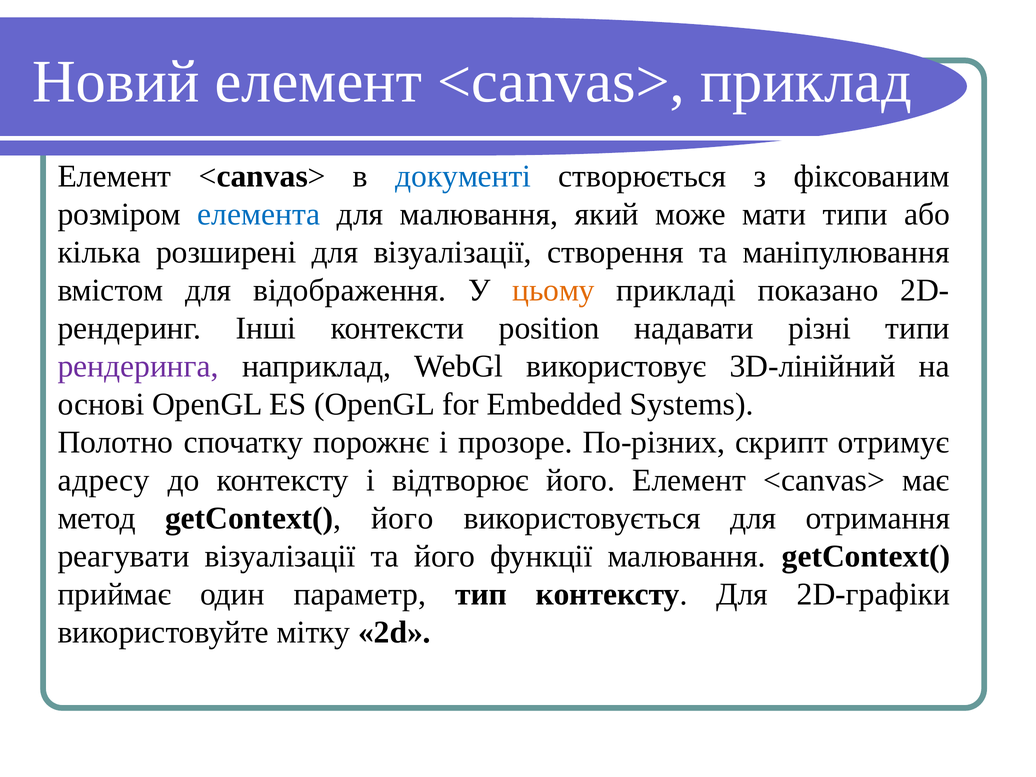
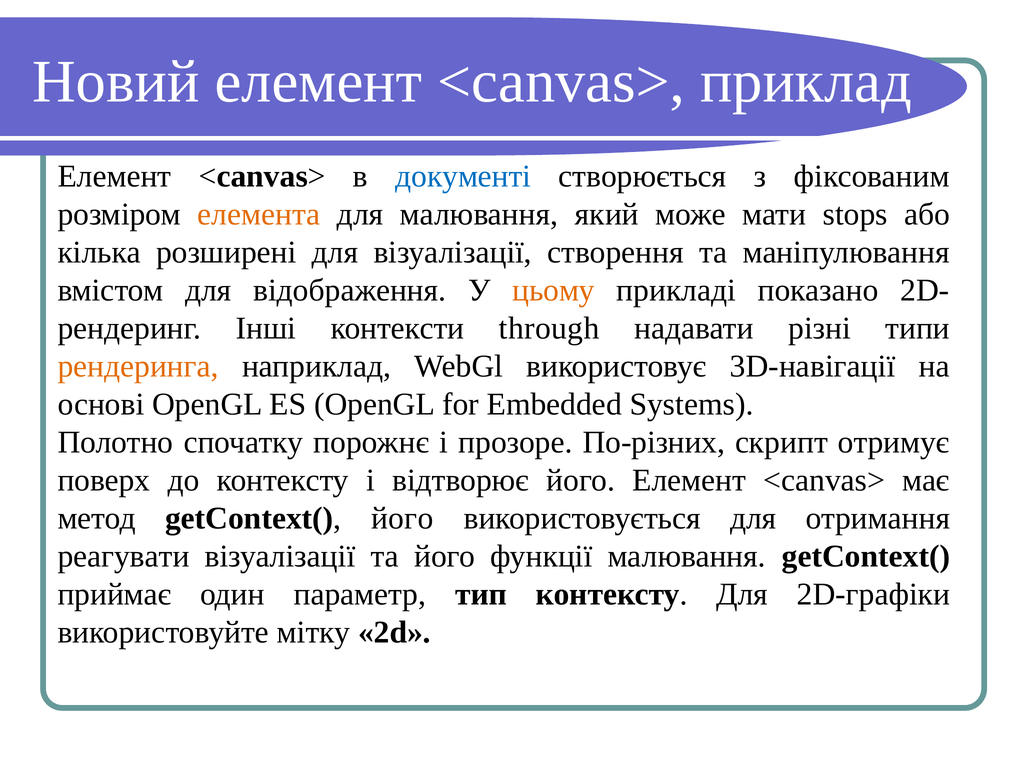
елемента colour: blue -> orange (259, 214)
мати типи: типи -> stops (855, 214)
position: position -> through (549, 328)
рендеринга colour: purple -> orange (138, 366)
3D-лінійний: 3D-лінійний -> 3D-навігації (813, 366)
адресу: адресу -> поверх (104, 480)
